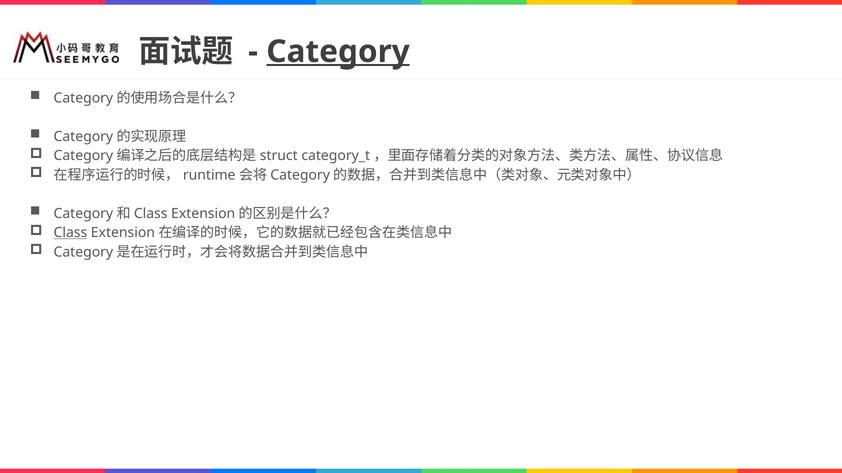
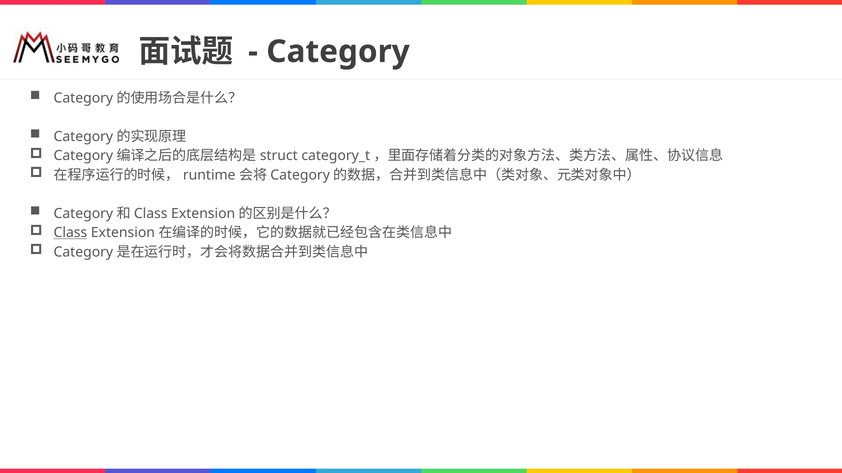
Category underline: present -> none (338, 52)
